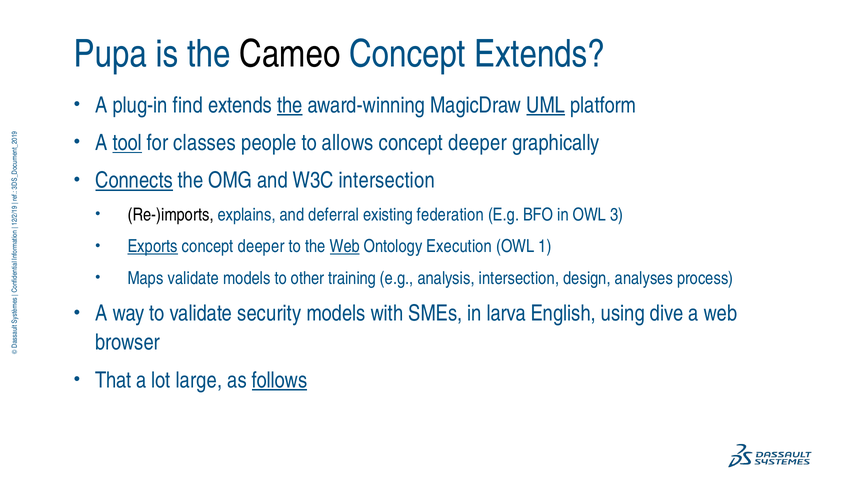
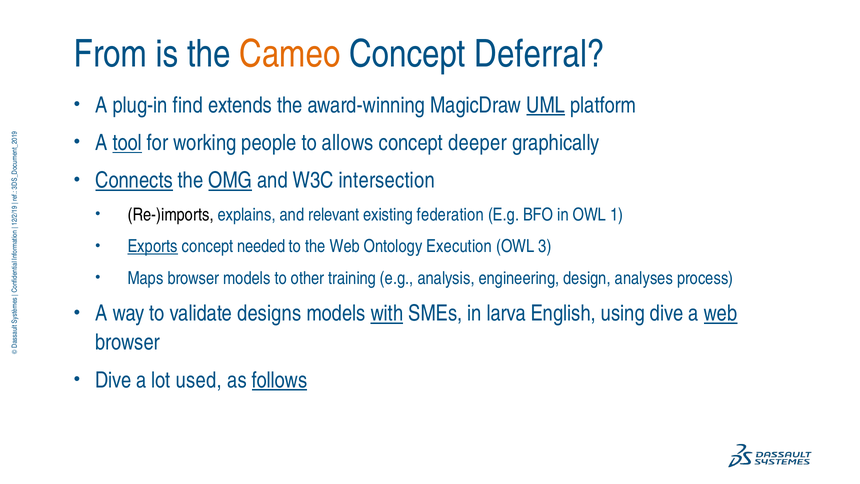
Pupa: Pupa -> From (110, 54)
Cameo colour: black -> orange (290, 54)
Concept Extends: Extends -> Deferral (540, 54)
the underline: present -> none (290, 105)
classes: classes -> working (205, 143)
OMG underline: none -> present (230, 180)
deferral: deferral -> relevant (334, 215)
OWL 3: 3 -> 1 (617, 215)
deeper: deeper -> needed (261, 246)
Web underline: present -> none (345, 246)
OWL 1: 1 -> 3 (545, 246)
Maps validate: validate -> browser (193, 278)
analysis intersection: intersection -> engineering (519, 278)
security: security -> designs (269, 313)
with underline: none -> present (387, 313)
web underline: none -> present (721, 313)
That: That -> Dive (113, 380)
large: large -> used (199, 380)
